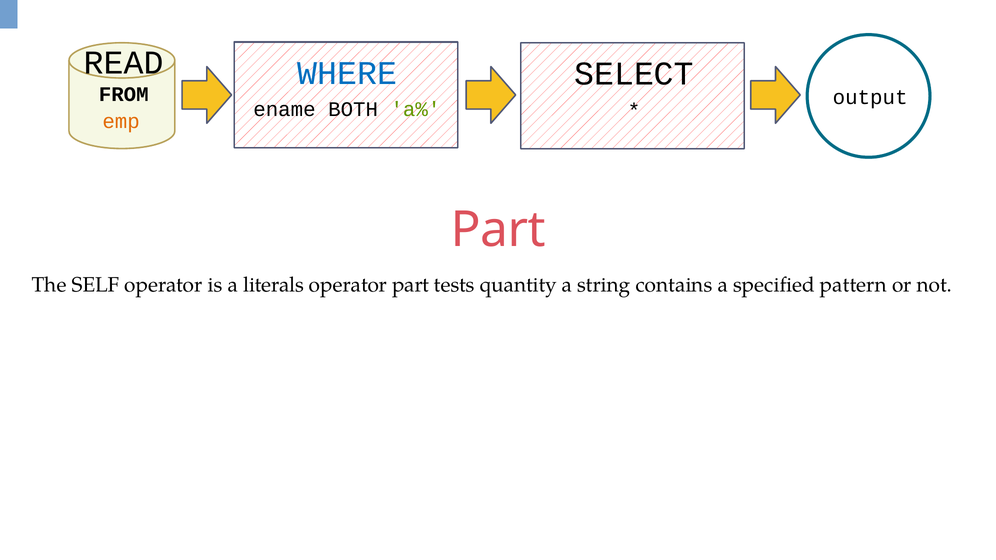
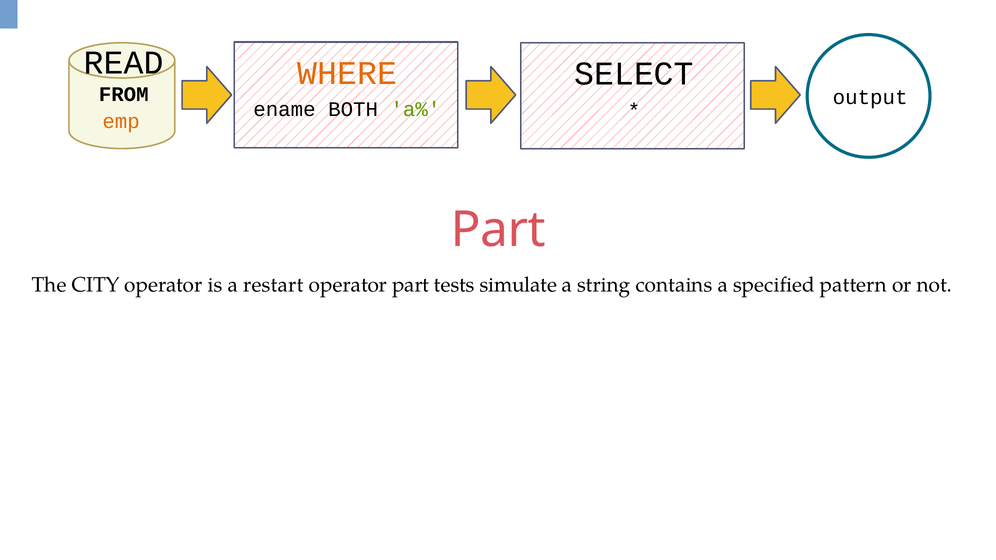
WHERE colour: blue -> orange (347, 73)
SELF: SELF -> CITY (96, 285)
literals: literals -> restart (273, 285)
quantity: quantity -> simulate (518, 285)
